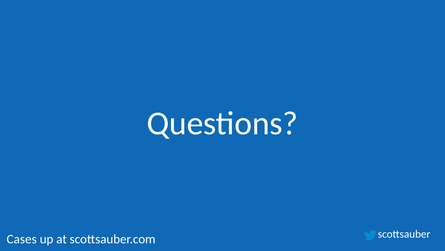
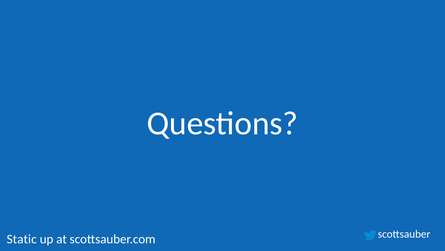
Cases: Cases -> Static (22, 238)
